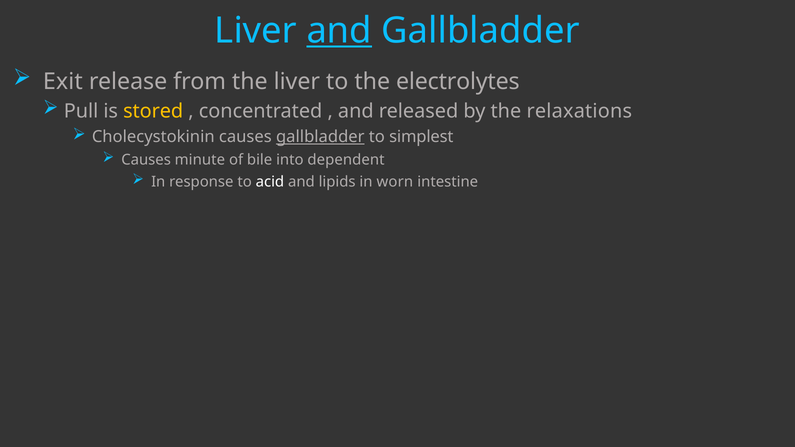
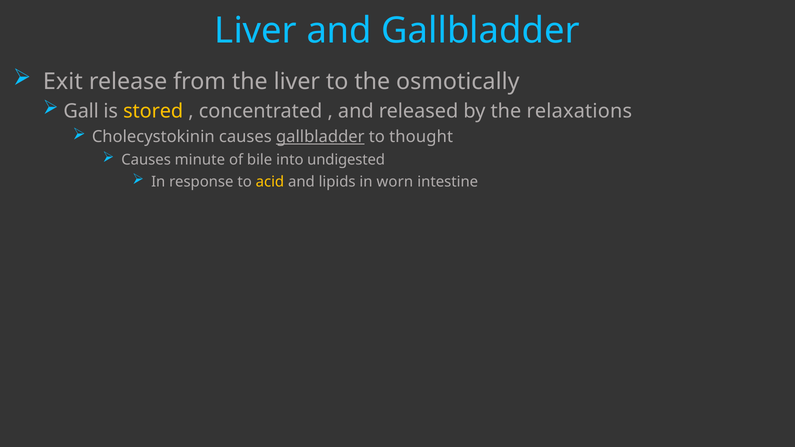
and underline: present -> none (339, 31)
electrolytes: electrolytes -> osmotically (458, 81)
Pull: Pull -> Gall (81, 111)
simplest: simplest -> thought (421, 137)
dependent: dependent -> undigested (346, 160)
acid colour: white -> yellow (270, 182)
